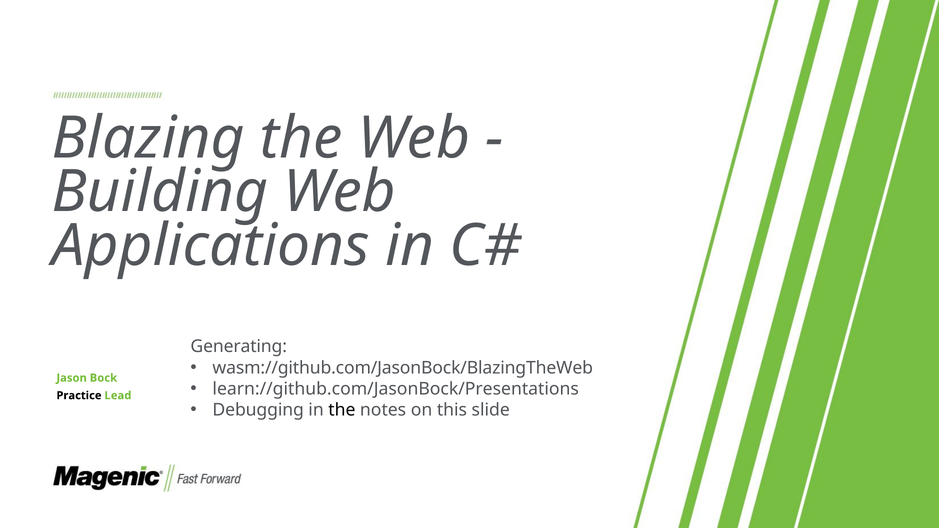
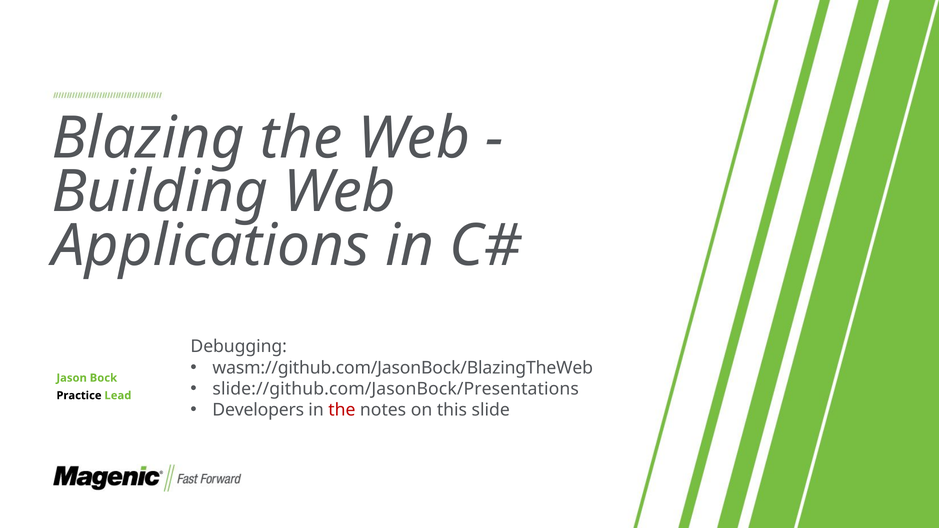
Generating: Generating -> Debugging (239, 347)
learn://github.com/JasonBock/Presentations: learn://github.com/JasonBock/Presentations -> slide://github.com/JasonBock/Presentations (396, 389)
Debugging: Debugging -> Developers (258, 410)
the colour: black -> red (342, 410)
